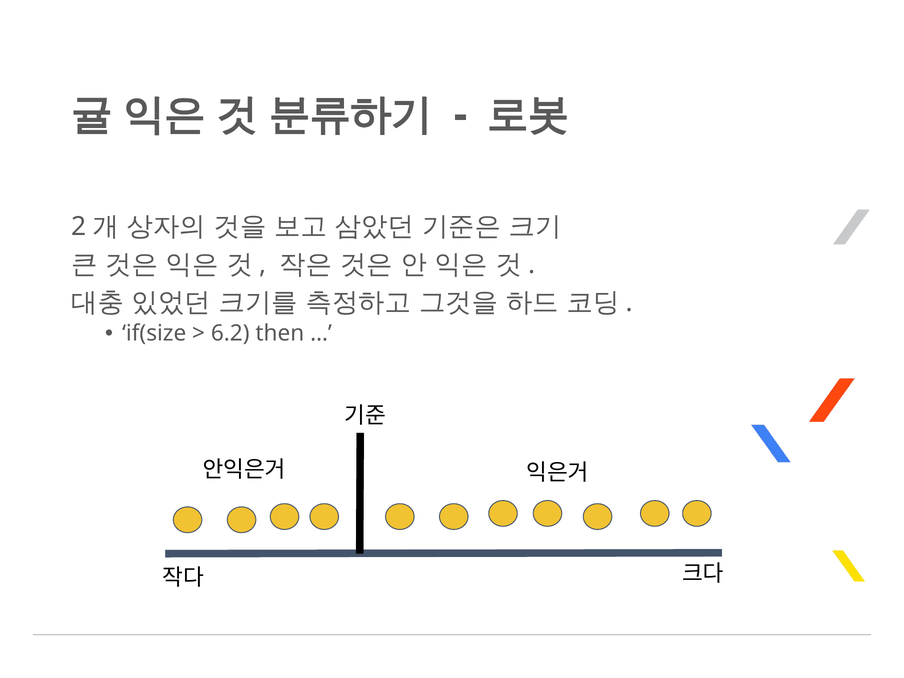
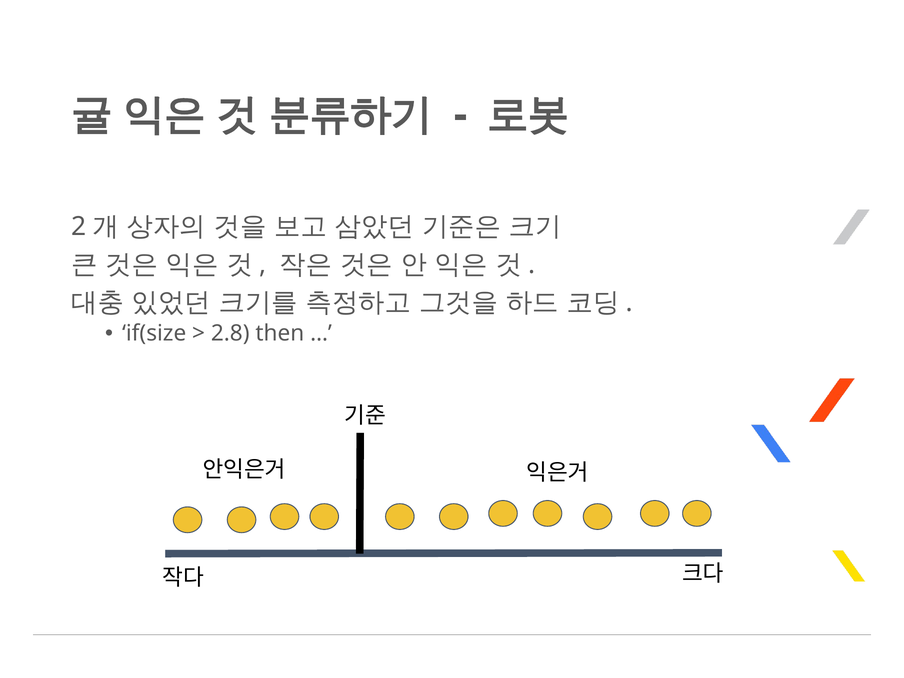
6.2: 6.2 -> 2.8 (230, 333)
